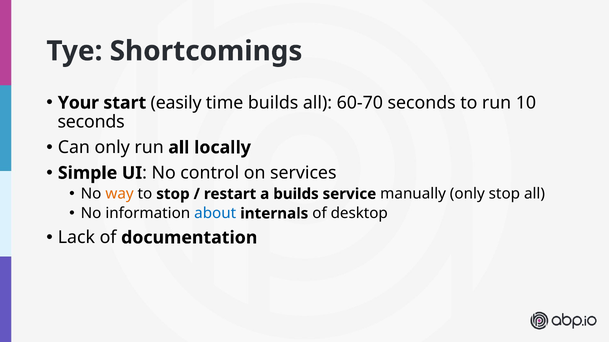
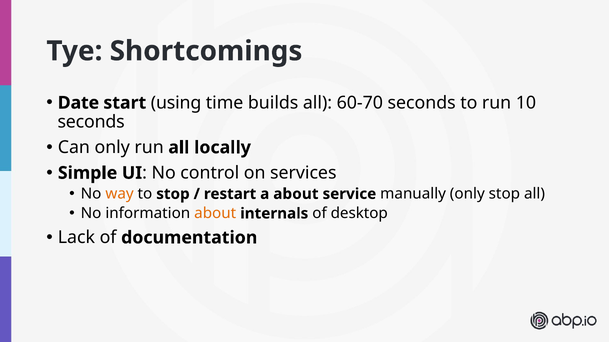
Your: Your -> Date (78, 103)
easily: easily -> using (176, 103)
a builds: builds -> about (296, 194)
about colour: blue -> orange (215, 214)
